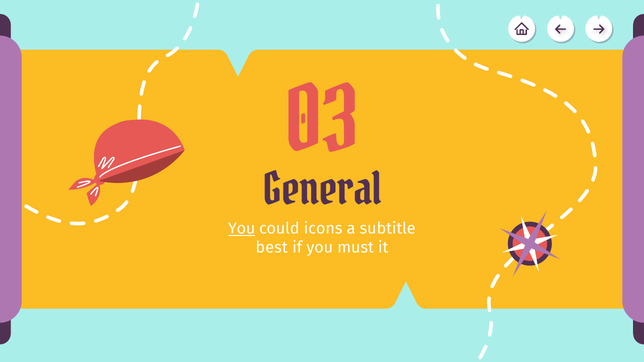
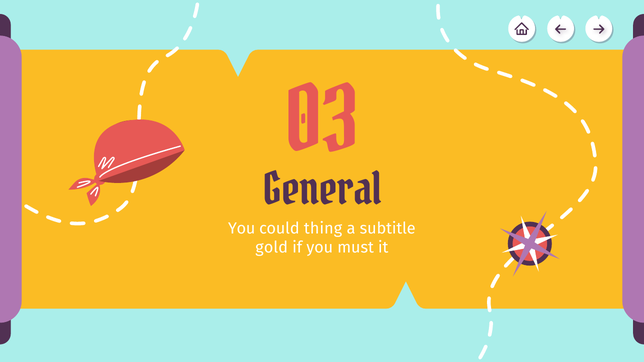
You underline: present -> none (242, 229)
icons: icons -> thing (323, 229)
best: best -> gold (272, 248)
